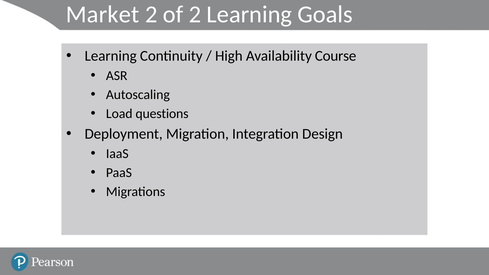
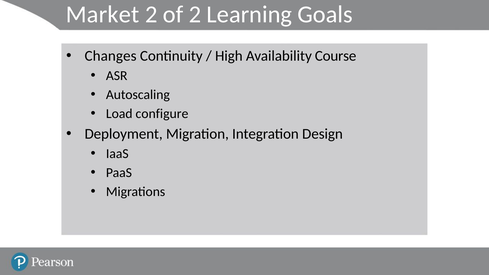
Learning: Learning -> Changes (111, 56)
questions: questions -> configure (162, 114)
